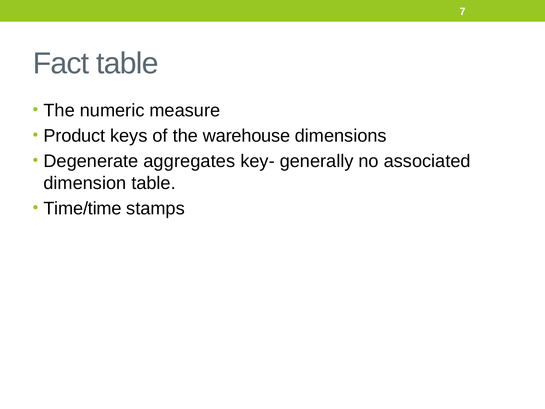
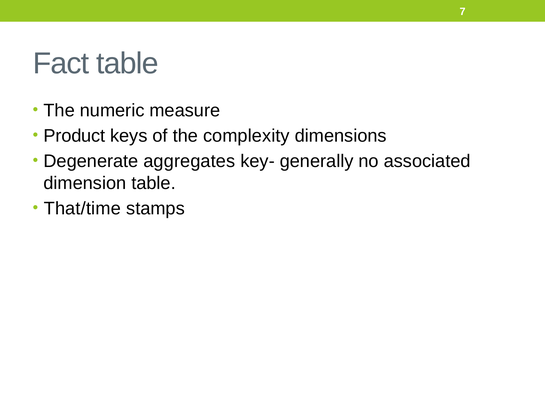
warehouse: warehouse -> complexity (246, 136)
Time/time: Time/time -> That/time (82, 208)
